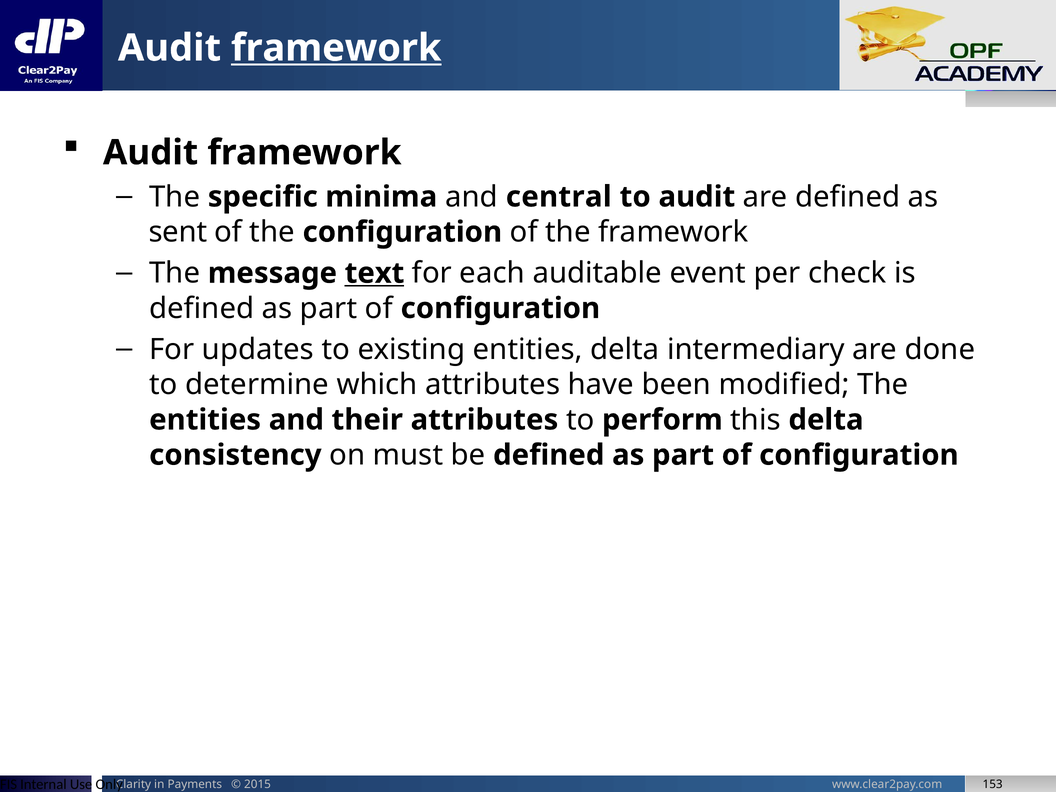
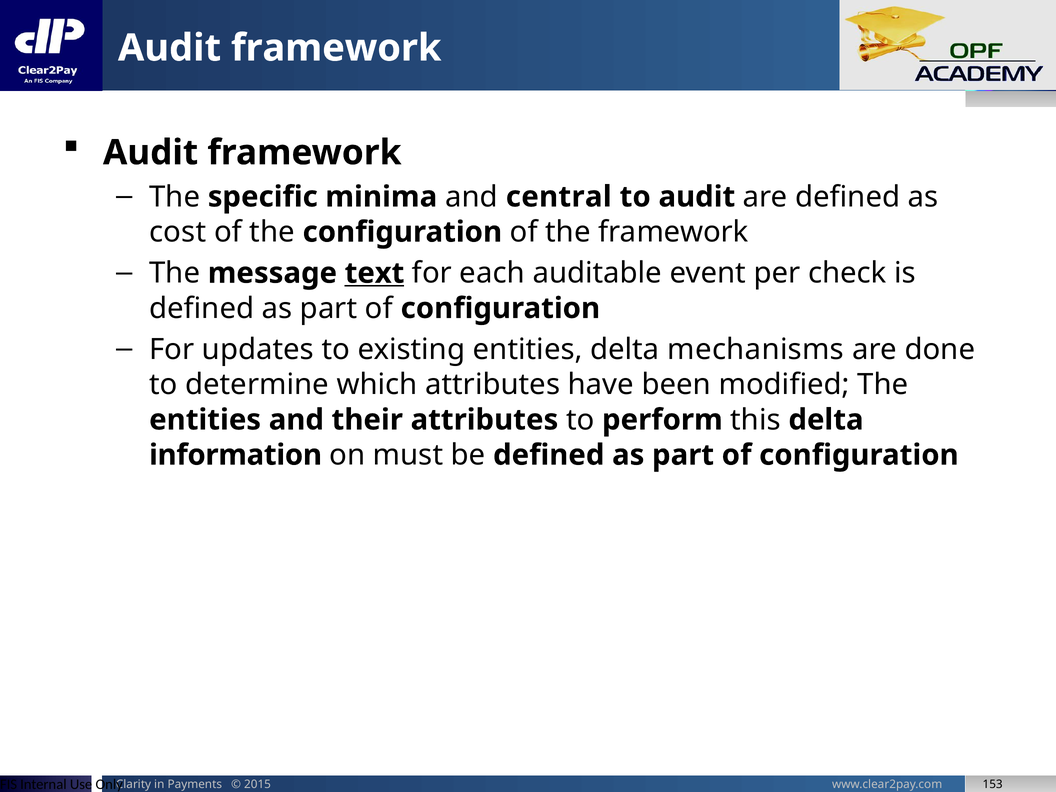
framework underline: present -> none (336, 48)
sent: sent -> cost (178, 232)
intermediary: intermediary -> mechanisms (756, 349)
consistency: consistency -> information (236, 455)
